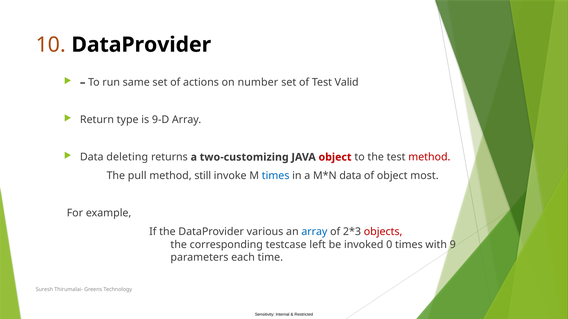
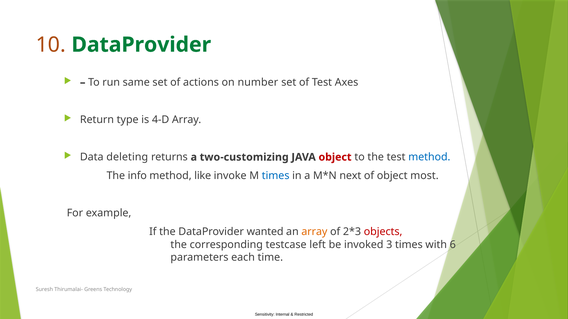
DataProvider colour: black -> green (141, 45)
Valid: Valid -> Axes (347, 83)
9-D: 9-D -> 4-D (161, 120)
method colour: red -> blue (429, 157)
pull: pull -> info (137, 176)
still: still -> like (203, 176)
data: data -> next (350, 176)
various: various -> wanted (265, 232)
array colour: blue -> orange (314, 232)
0: 0 -> 3 (389, 245)
9: 9 -> 6 (453, 245)
